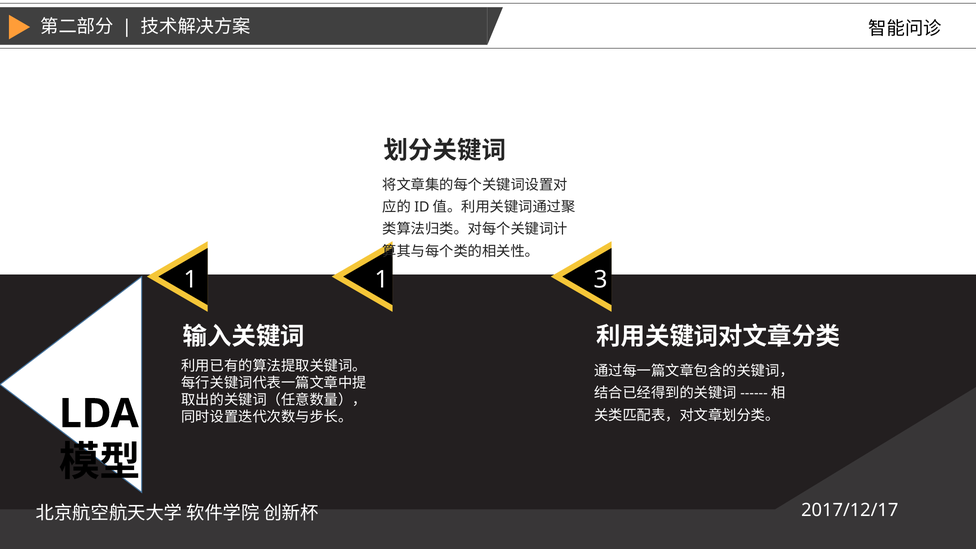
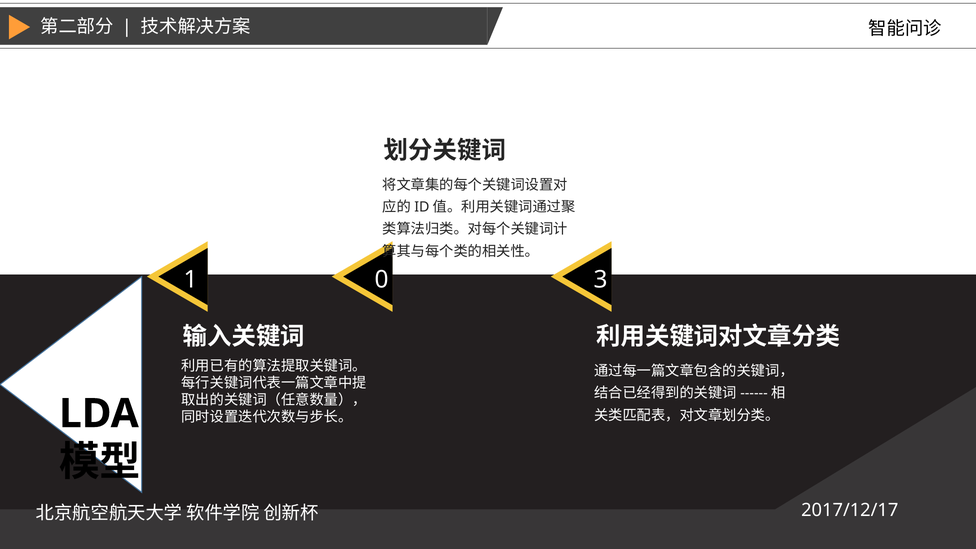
1 1: 1 -> 0 (382, 280)
